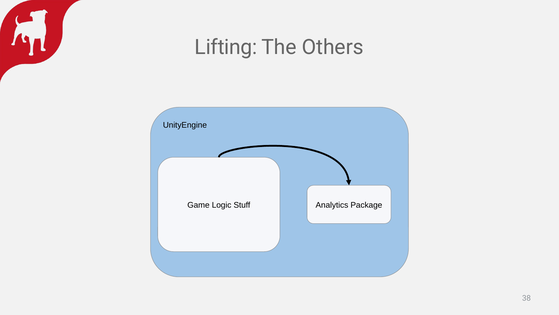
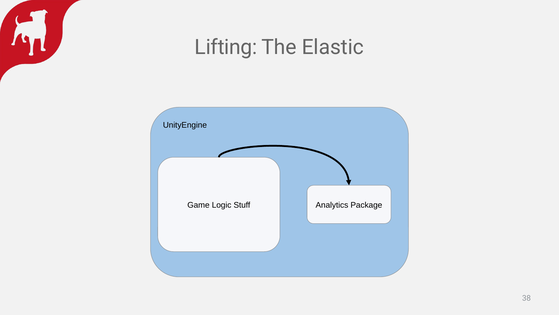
Others: Others -> Elastic (333, 47)
